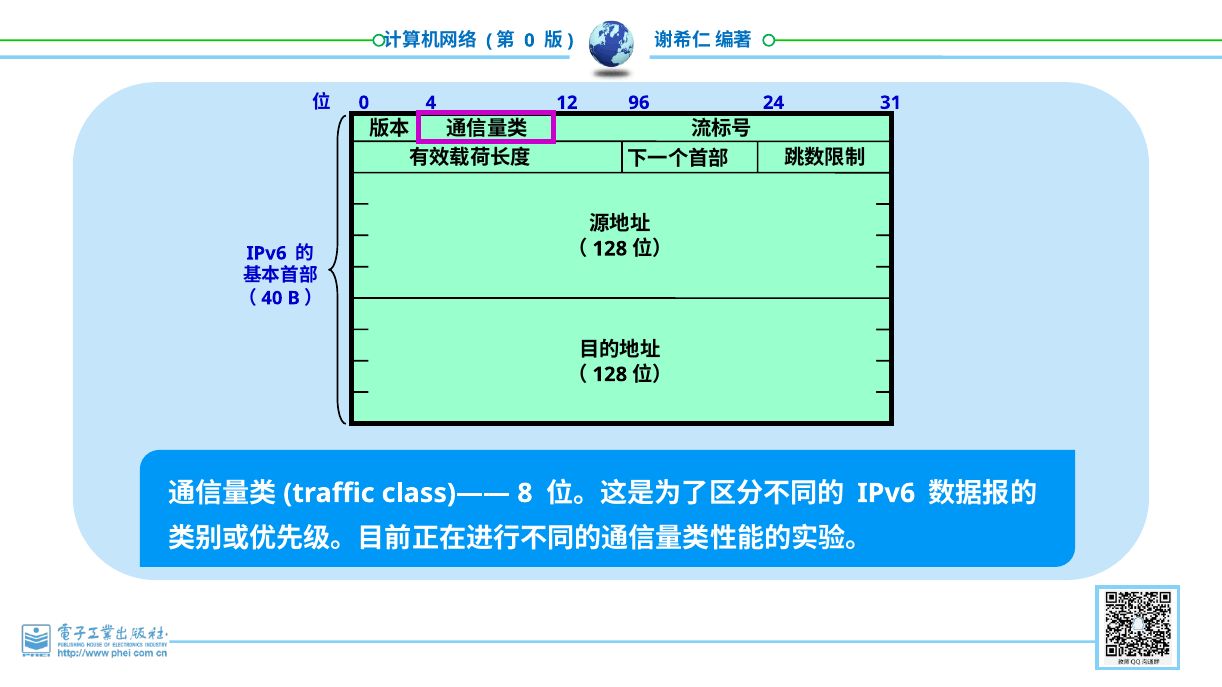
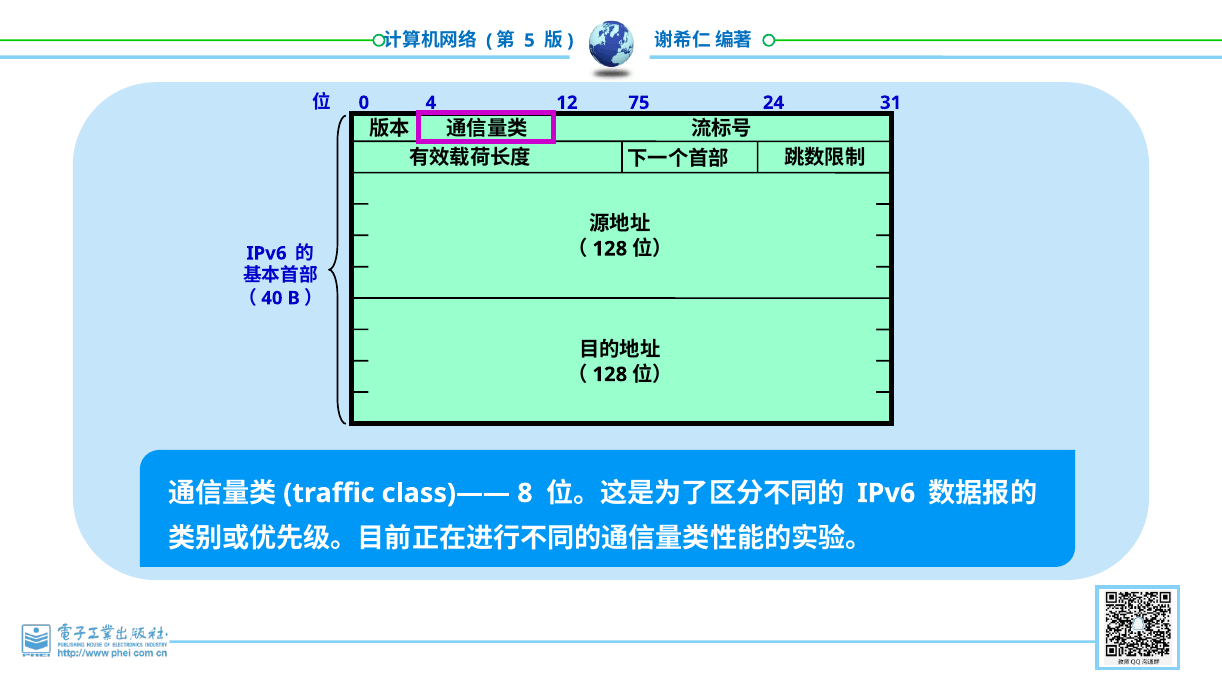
0: 0 -> 5 (529, 41)
96: 96 -> 75 (639, 103)
